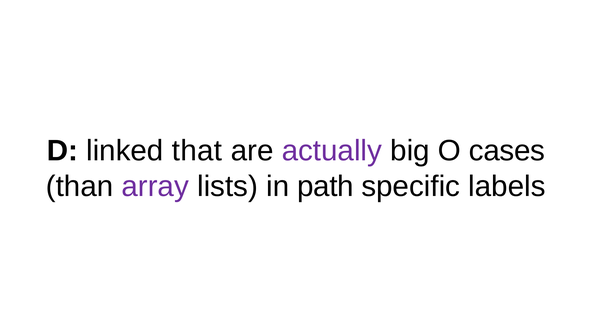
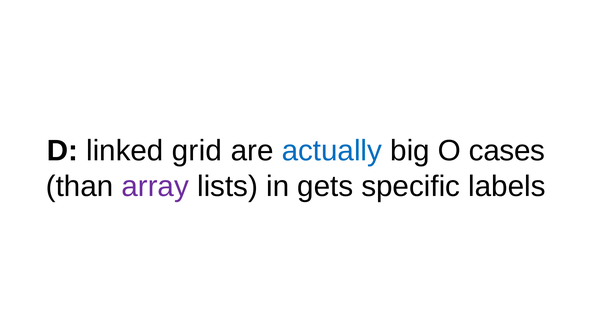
that: that -> grid (197, 151)
actually colour: purple -> blue (332, 151)
path: path -> gets (325, 186)
